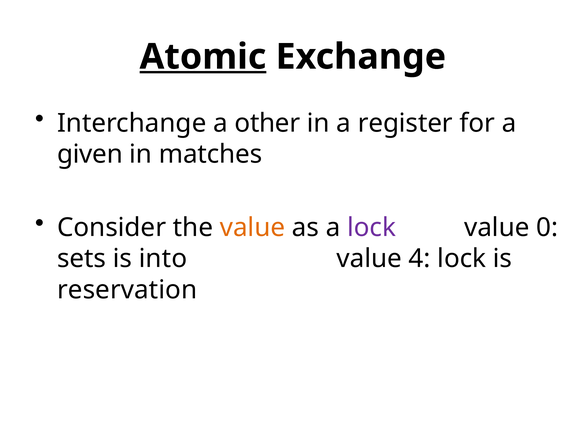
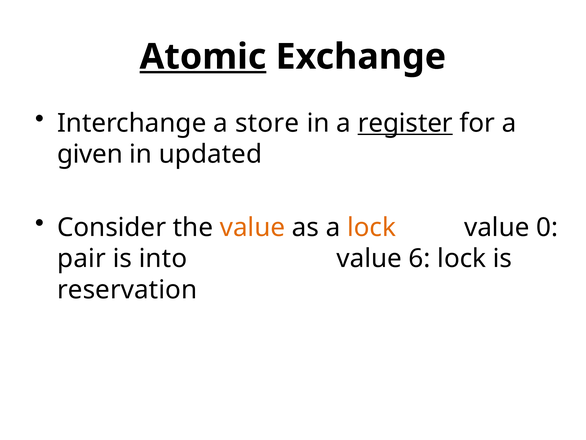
other: other -> store (267, 123)
register underline: none -> present (405, 123)
matches: matches -> updated (210, 154)
lock colour: purple -> orange (372, 227)
sets: sets -> pair (81, 258)
4: 4 -> 6 (420, 258)
